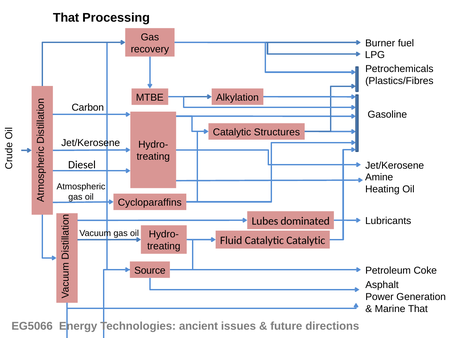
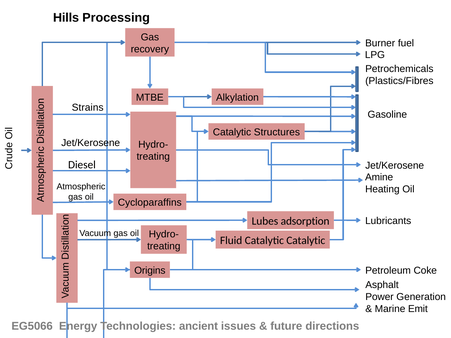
That: That -> Hills (66, 18)
Carbon: Carbon -> Strains (88, 108)
dominated: dominated -> adsorption (305, 221)
Source: Source -> Origins (150, 271)
Marine That: That -> Emit (418, 309)
